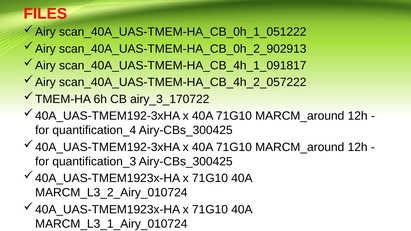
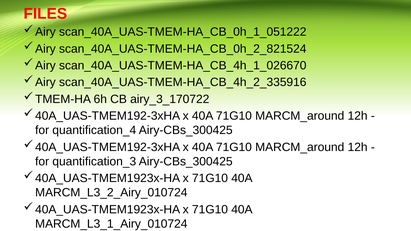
scan_40A_UAS-TMEM-HA_CB_0h_2_902913: scan_40A_UAS-TMEM-HA_CB_0h_2_902913 -> scan_40A_UAS-TMEM-HA_CB_0h_2_821524 (183, 49)
scan_40A_UAS-TMEM-HA_CB_4h_1_091817: scan_40A_UAS-TMEM-HA_CB_4h_1_091817 -> scan_40A_UAS-TMEM-HA_CB_4h_1_026670 (183, 66)
scan_40A_UAS-TMEM-HA_CB_4h_2_057222: scan_40A_UAS-TMEM-HA_CB_4h_2_057222 -> scan_40A_UAS-TMEM-HA_CB_4h_2_335916 (183, 82)
